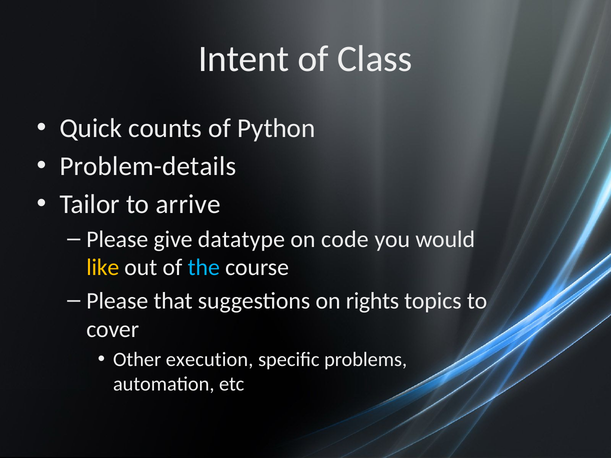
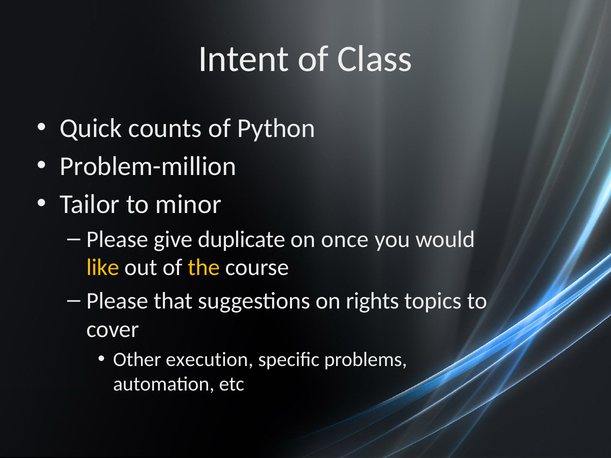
Problem-details: Problem-details -> Problem-million (148, 166)
arrive: arrive -> minor (188, 204)
datatype: datatype -> duplicate (242, 239)
code: code -> once (345, 239)
the colour: light blue -> yellow (204, 268)
